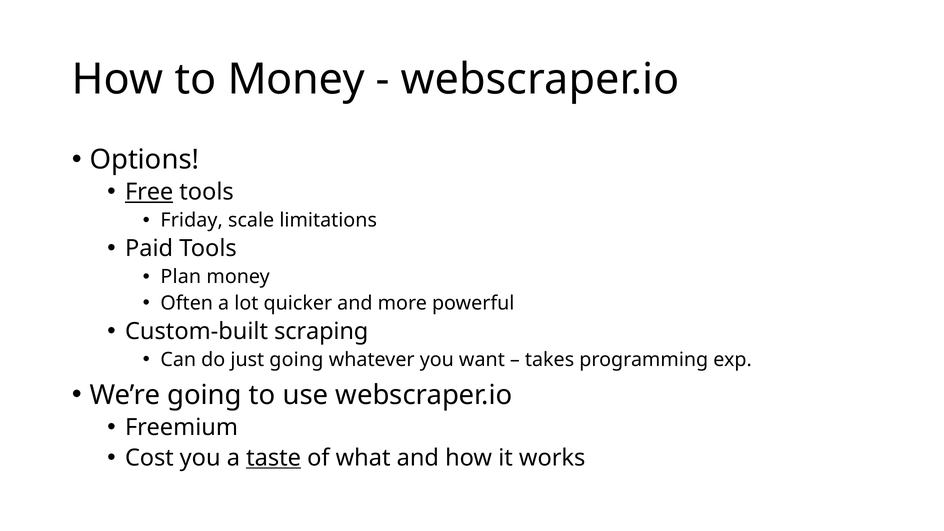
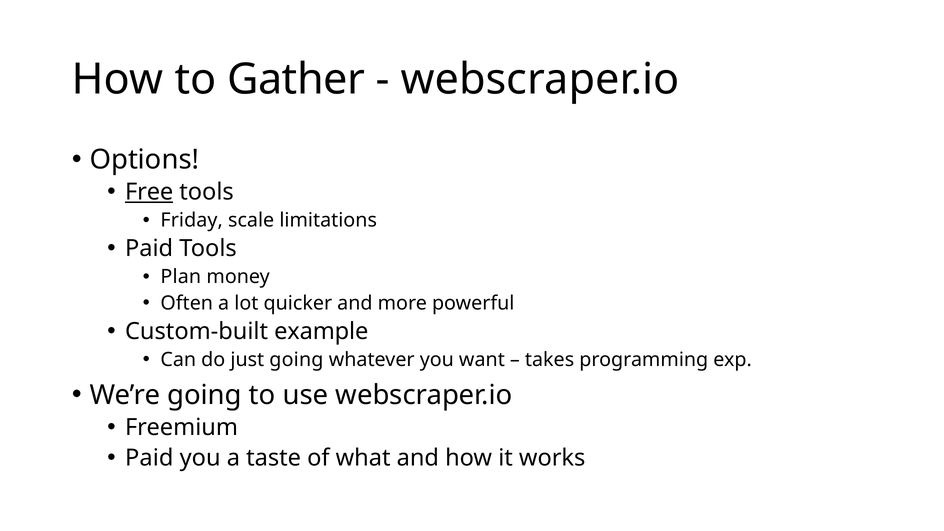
to Money: Money -> Gather (296, 79)
scraping: scraping -> example (321, 331)
Cost: Cost -> Paid (149, 458)
taste underline: present -> none (274, 458)
